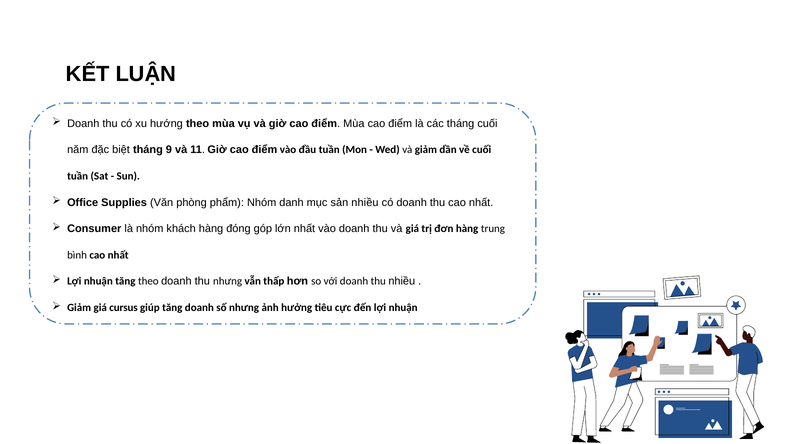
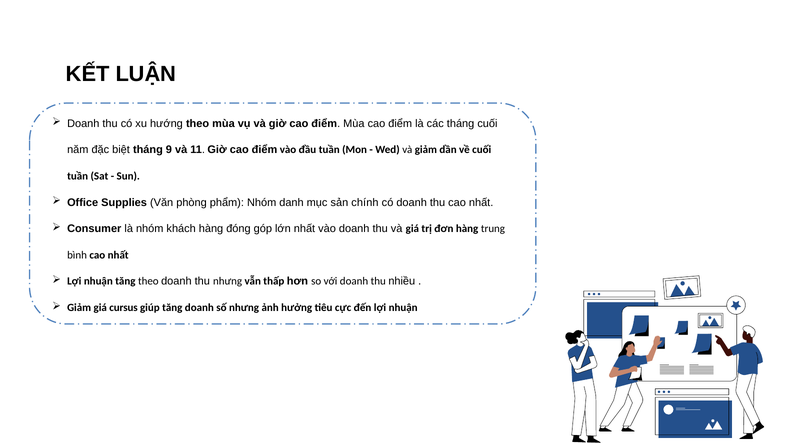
sản nhiều: nhiều -> chính (365, 202)
